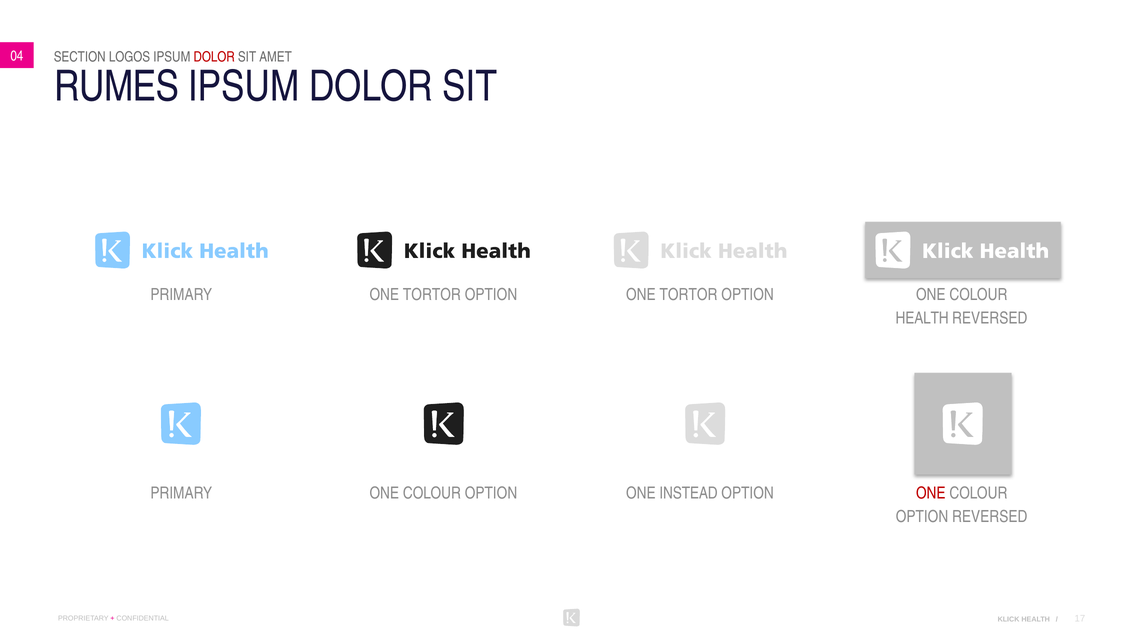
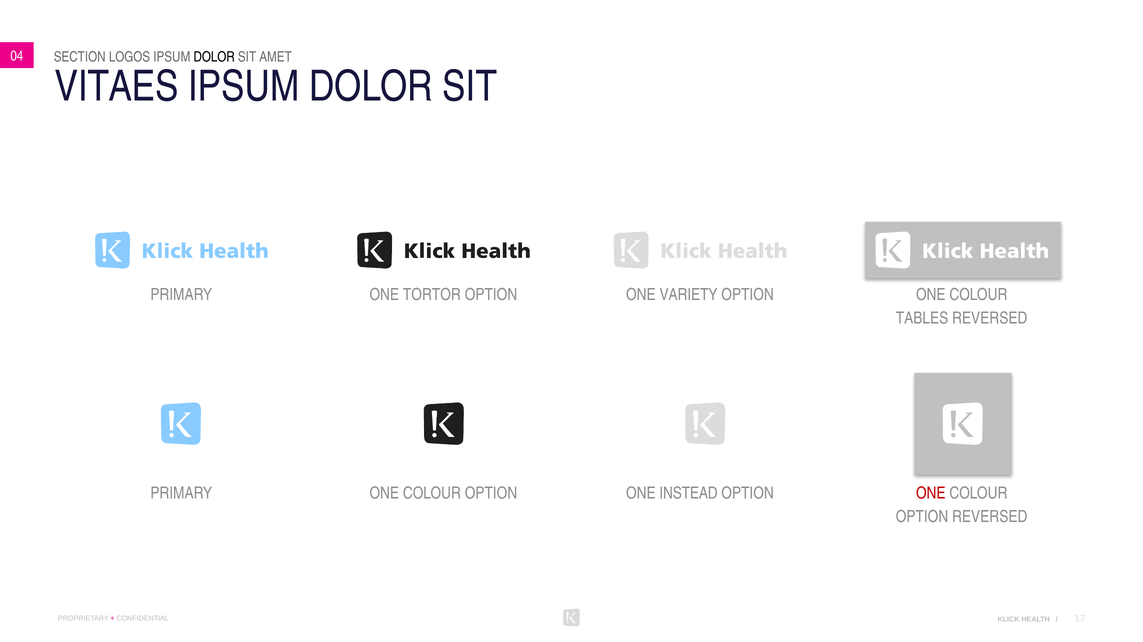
DOLOR colour: red -> black (214, 57)
RUMES: RUMES -> VITAES (117, 87)
OPTION ONE TORTOR: TORTOR -> VARIETY (689, 295)
HEALTH: HEALTH -> TABLES (922, 319)
